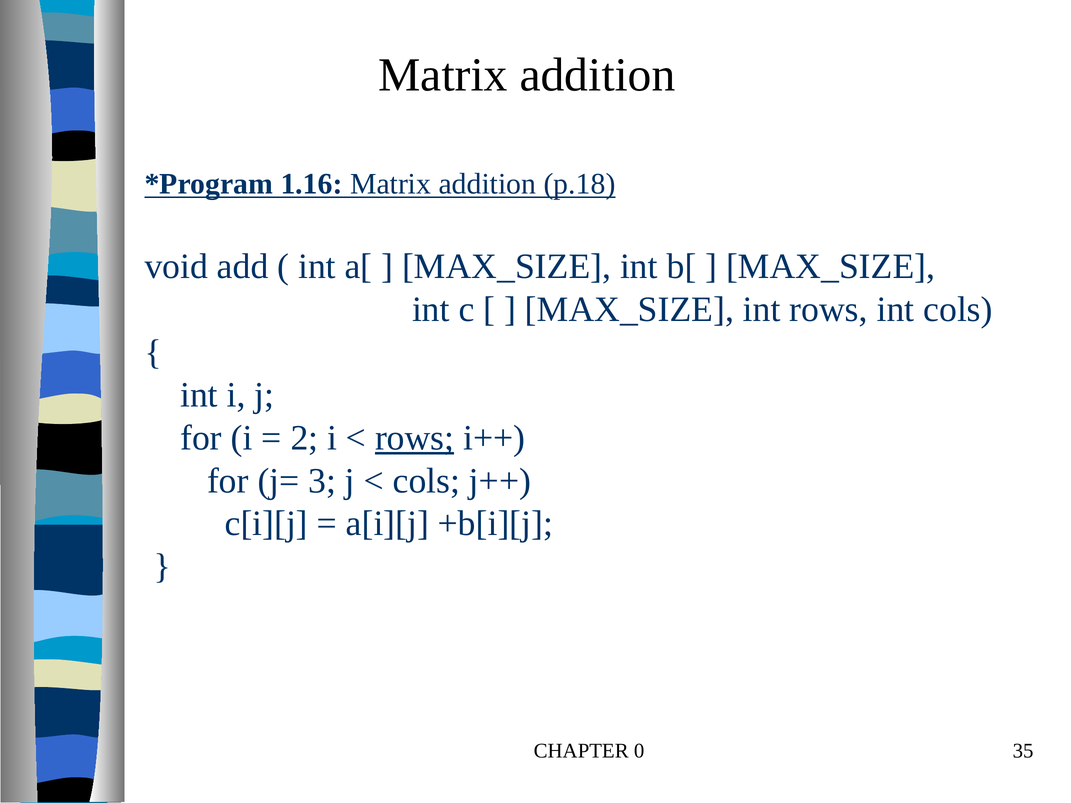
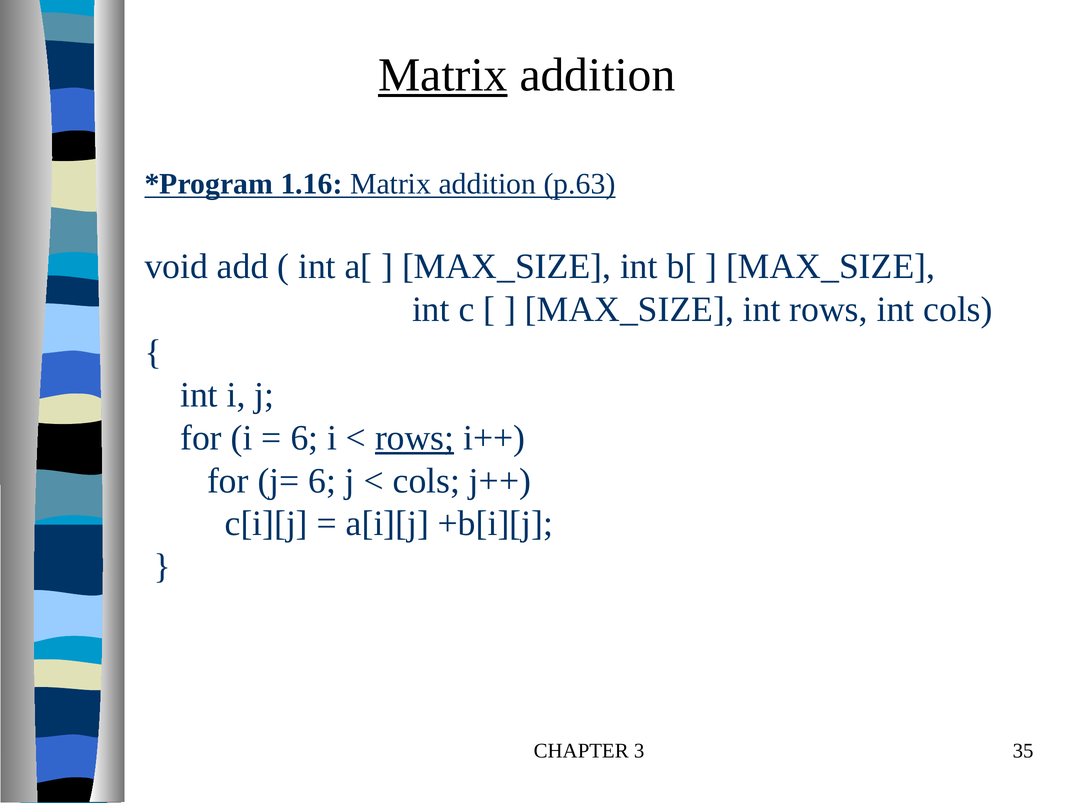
Matrix underline: none -> present (443, 75)
p.18: p.18 -> p.63 (580, 184)
2: 2 -> 6 (304, 438)
j= 3: 3 -> 6 (322, 481)
0: 0 -> 3 (639, 751)
